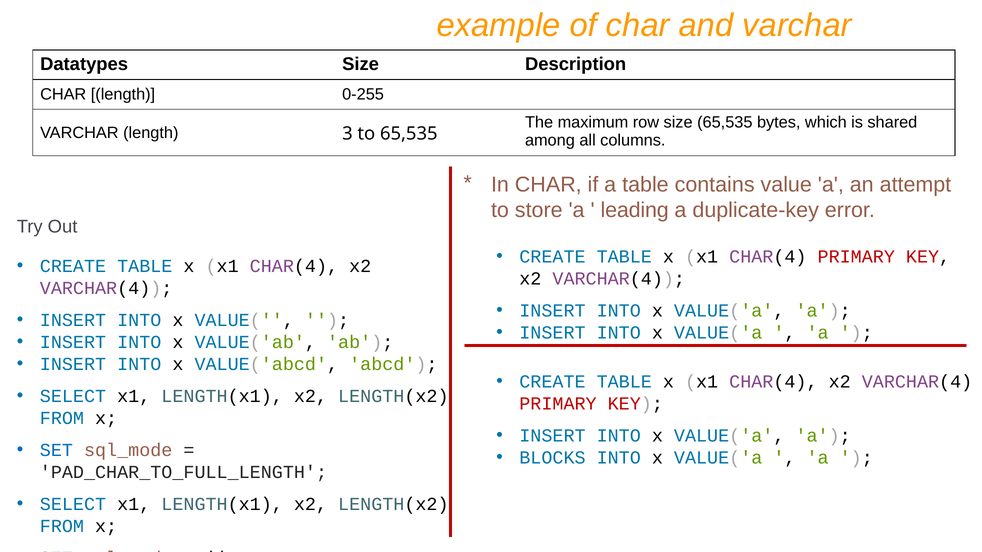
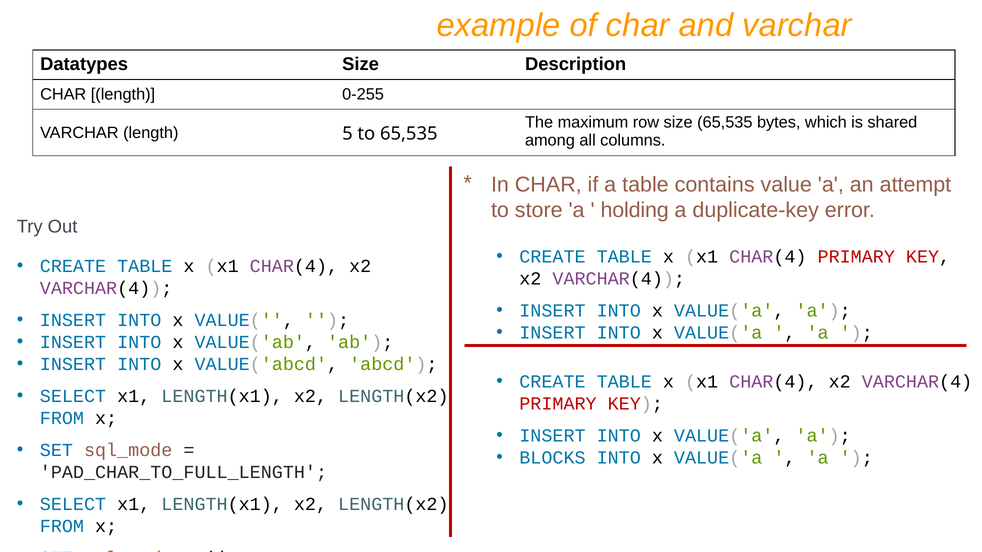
3: 3 -> 5 (348, 134)
leading: leading -> holding (635, 210)
